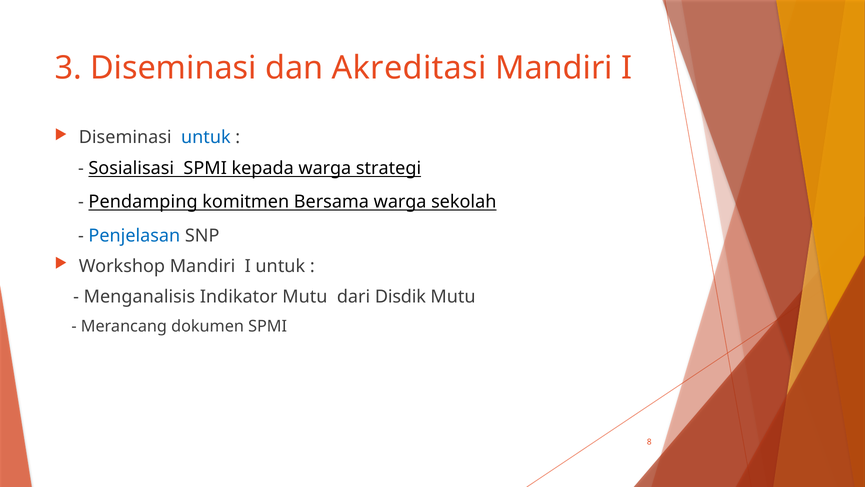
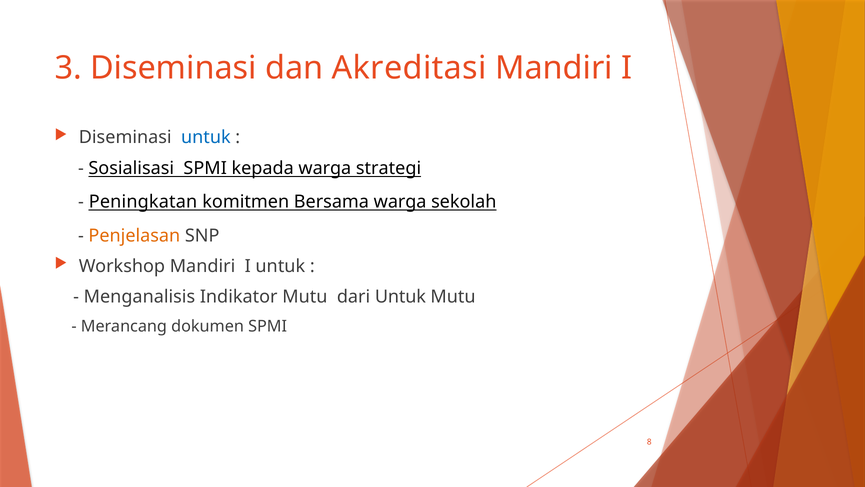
Pendamping: Pendamping -> Peningkatan (143, 202)
Penjelasan colour: blue -> orange (134, 235)
dari Disdik: Disdik -> Untuk (400, 297)
